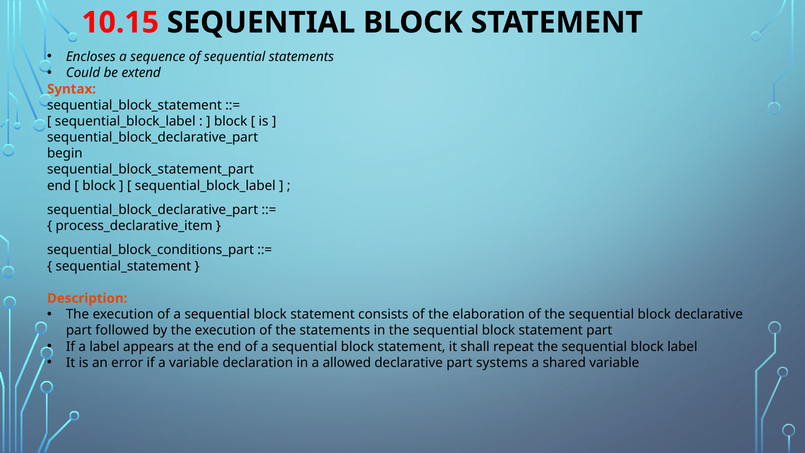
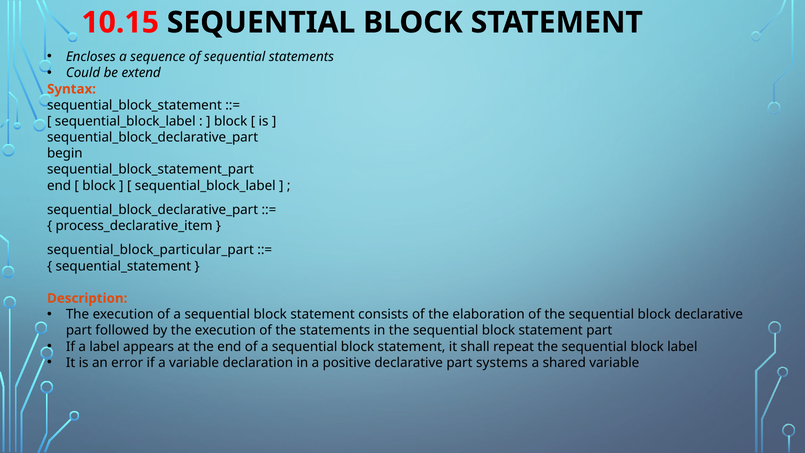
sequential_block_conditions_part: sequential_block_conditions_part -> sequential_block_particular_part (150, 250)
allowed: allowed -> positive (347, 363)
